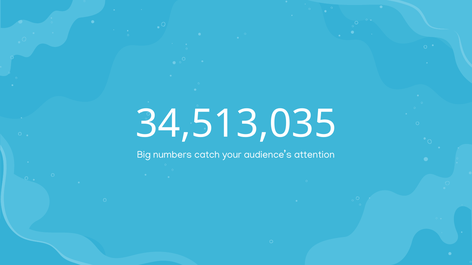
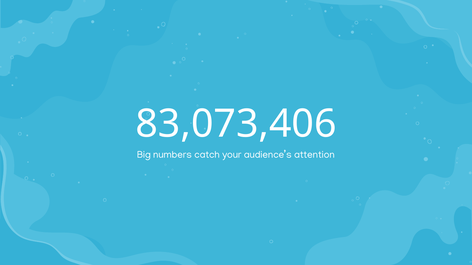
34,513,035: 34,513,035 -> 83,073,406 (236, 124)
